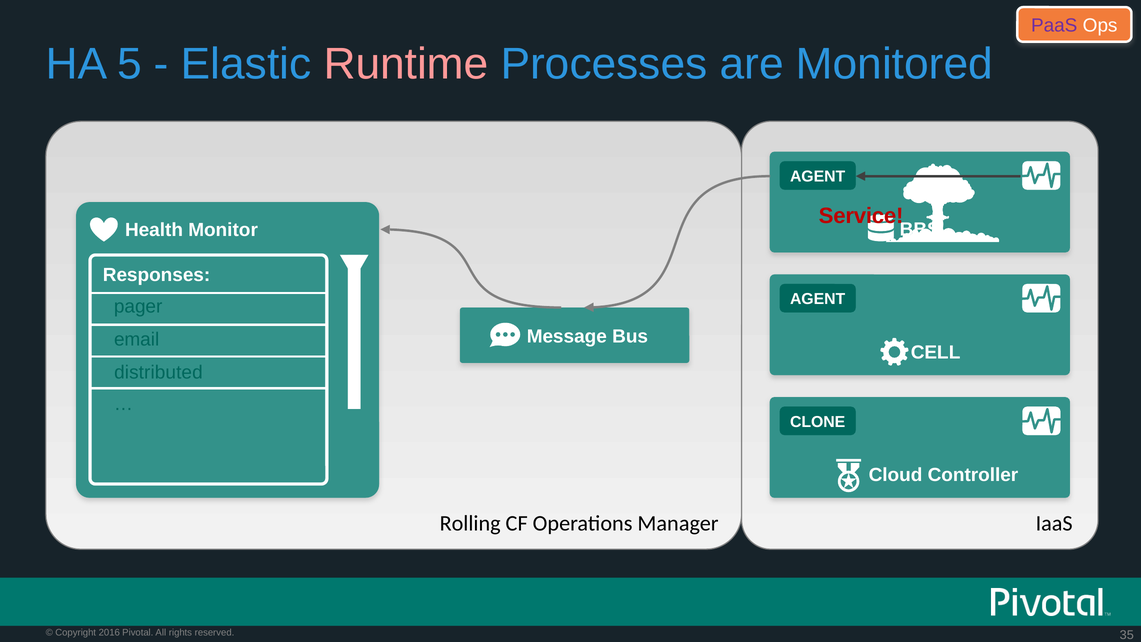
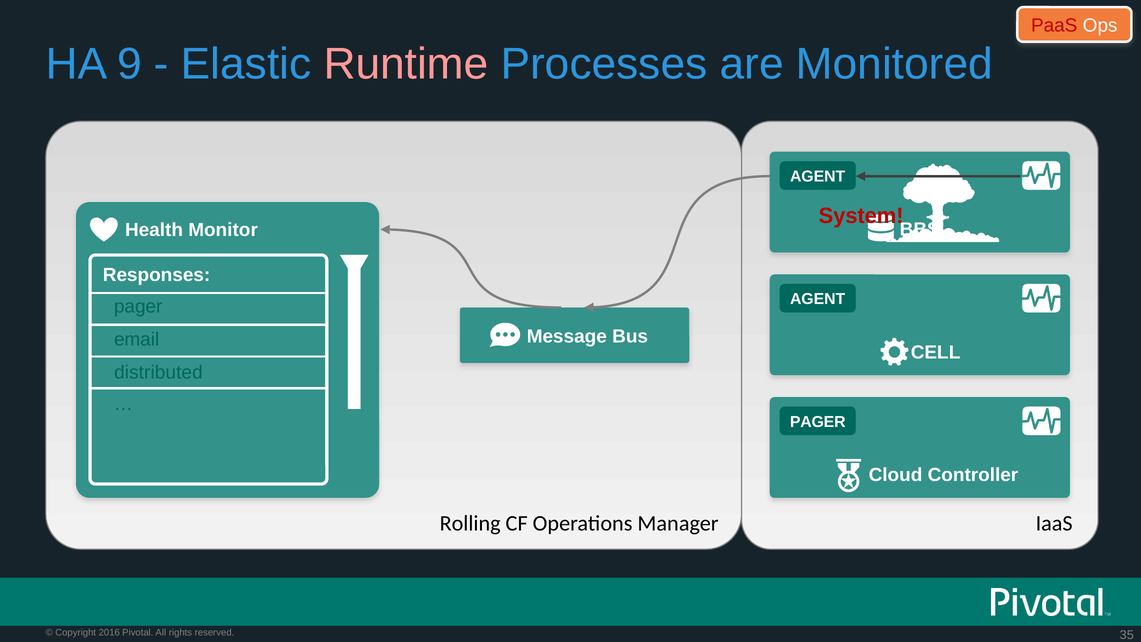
PaaS colour: purple -> red (1054, 26)
5: 5 -> 9 (129, 64)
Service: Service -> System (861, 216)
CLONE: CLONE -> PAGER (818, 422)
